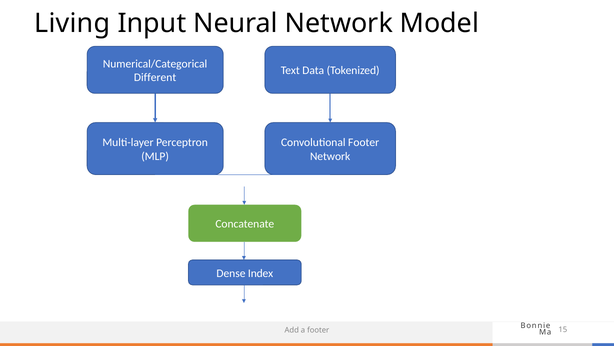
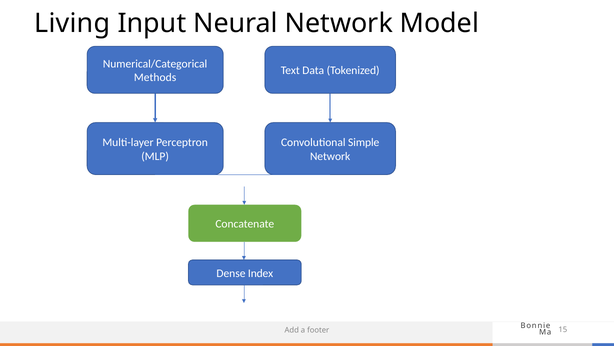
Different: Different -> Methods (155, 77)
Convolutional Footer: Footer -> Simple (364, 142)
